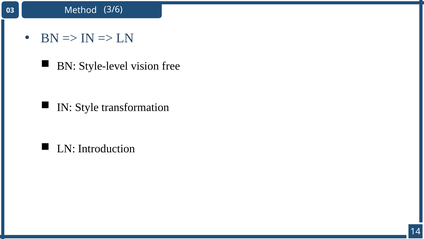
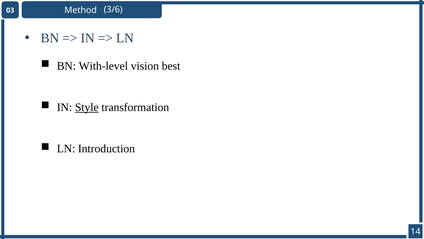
Style-level: Style-level -> With-level (103, 66)
free: free -> best (171, 66)
Style underline: none -> present (87, 107)
